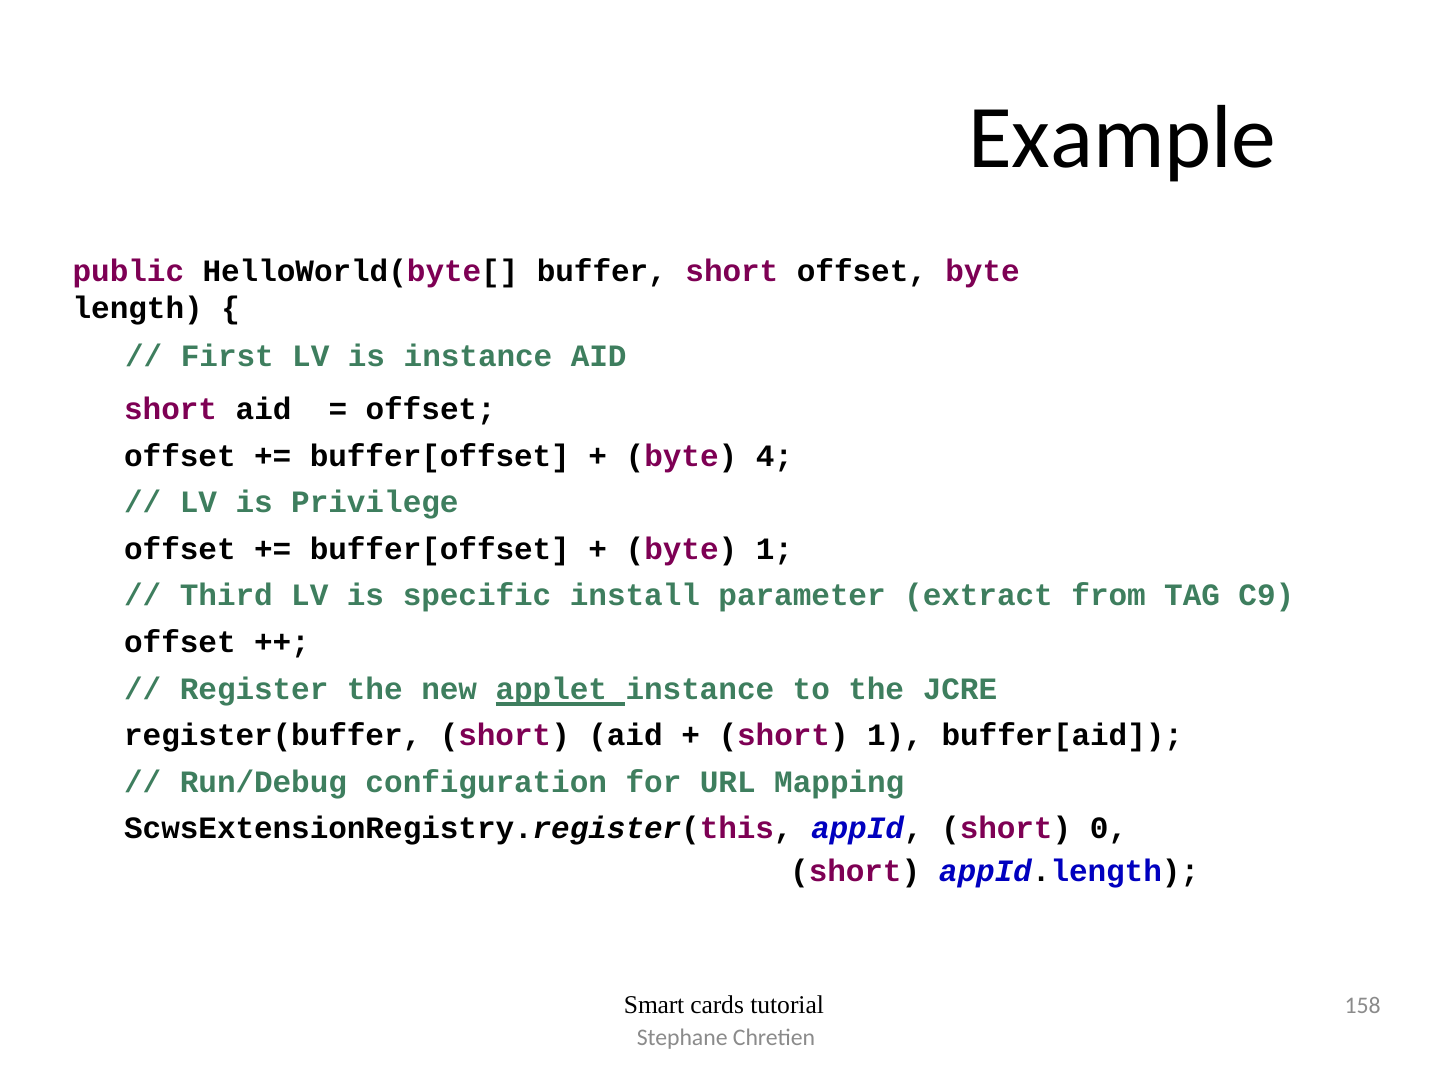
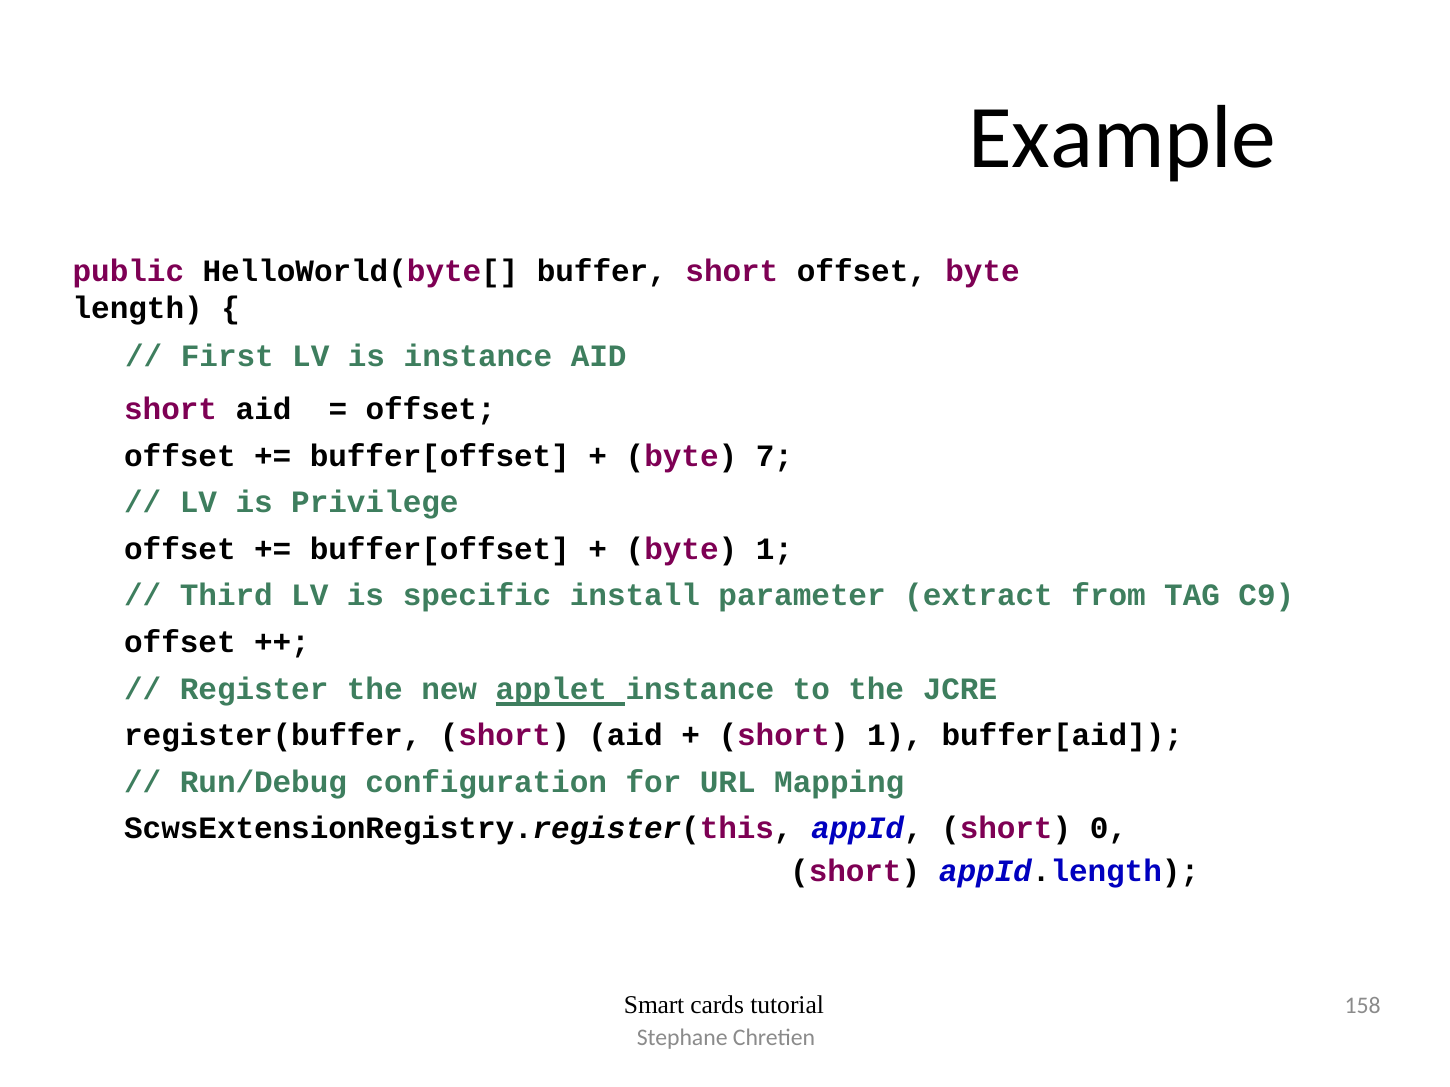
4: 4 -> 7 (774, 456)
